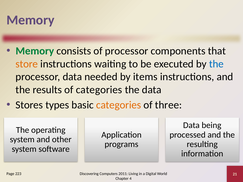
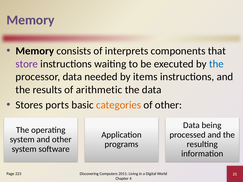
Memory colour: green -> black (35, 51)
of processor: processor -> interprets (127, 51)
store colour: orange -> purple (27, 64)
of categories: categories -> arithmetic (99, 90)
types: types -> ports (57, 105)
of three: three -> other (168, 105)
